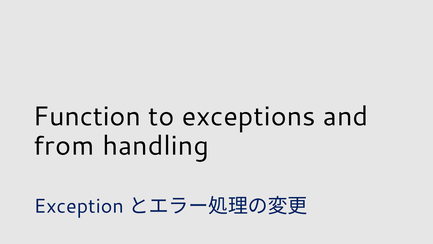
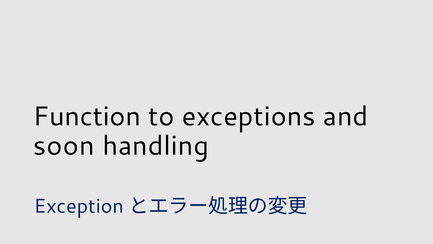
from: from -> soon (64, 146)
